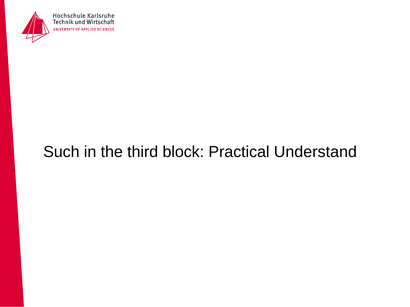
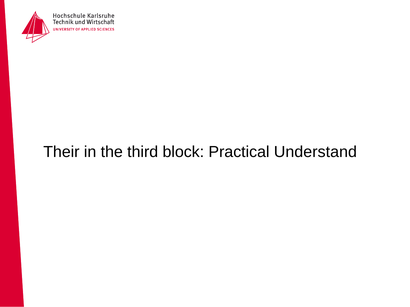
Such: Such -> Their (61, 152)
